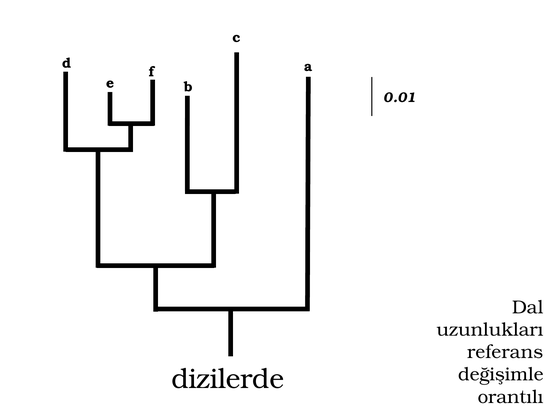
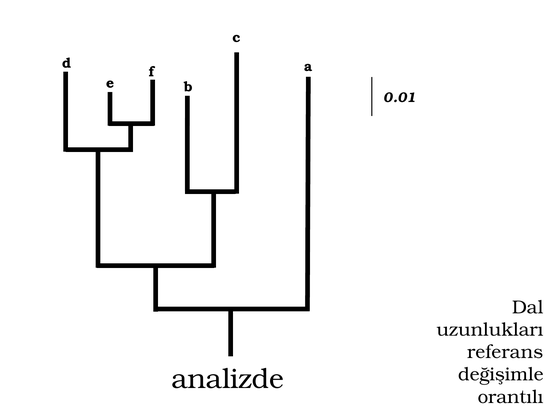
dizilerde: dizilerde -> analizde (228, 379)
